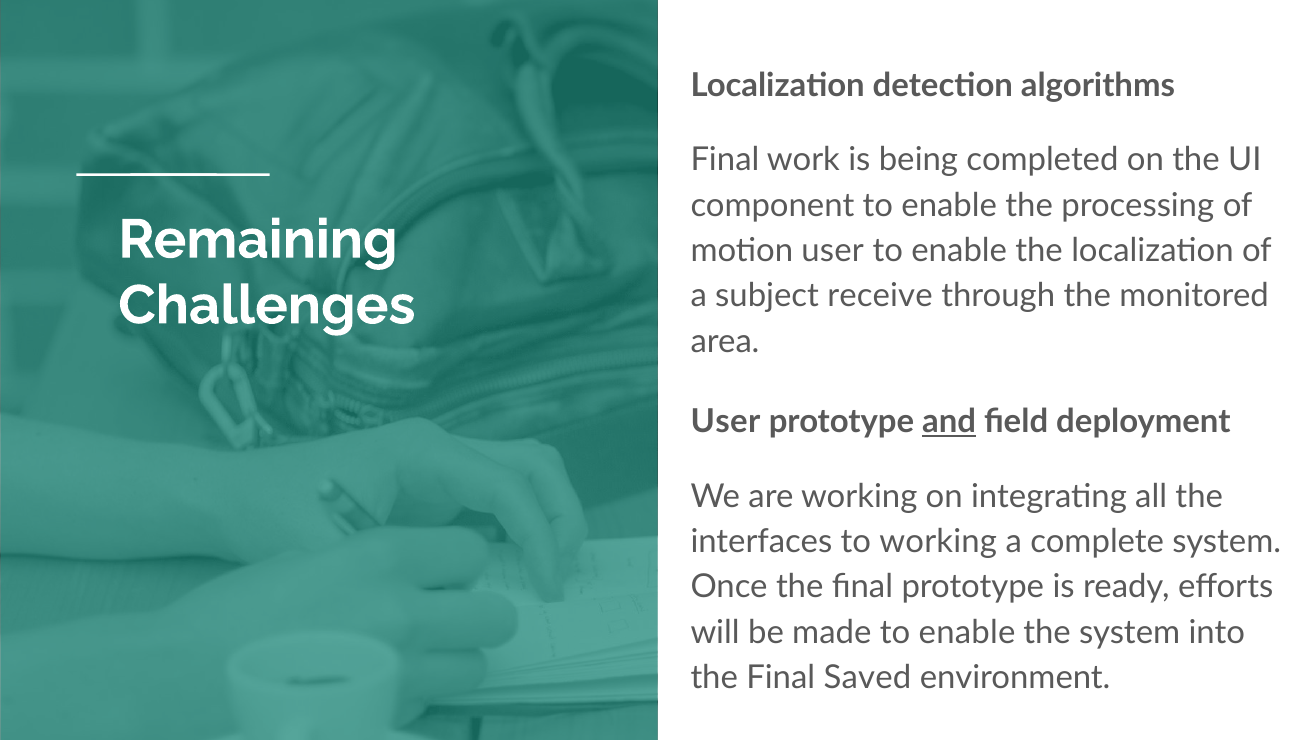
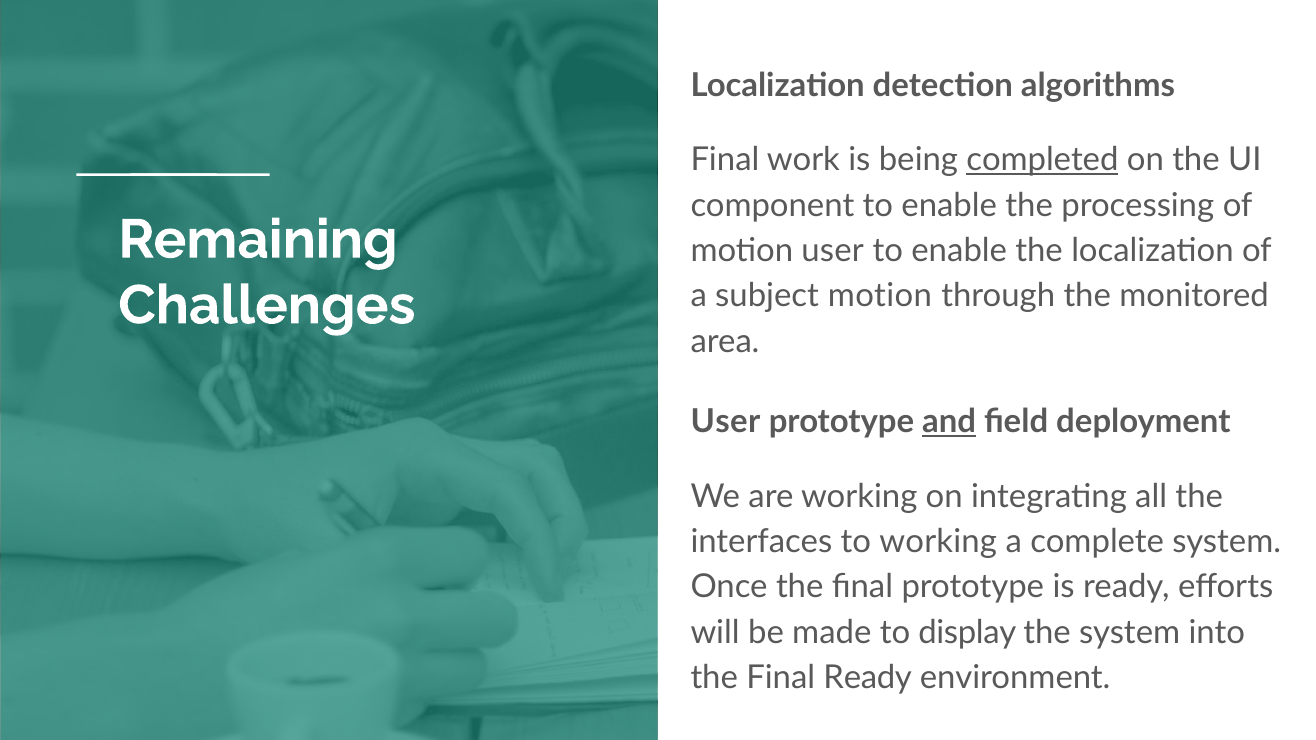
completed underline: none -> present (1042, 160)
subject receive: receive -> motion (880, 296)
made to enable: enable -> display (967, 633)
Final Saved: Saved -> Ready (868, 678)
